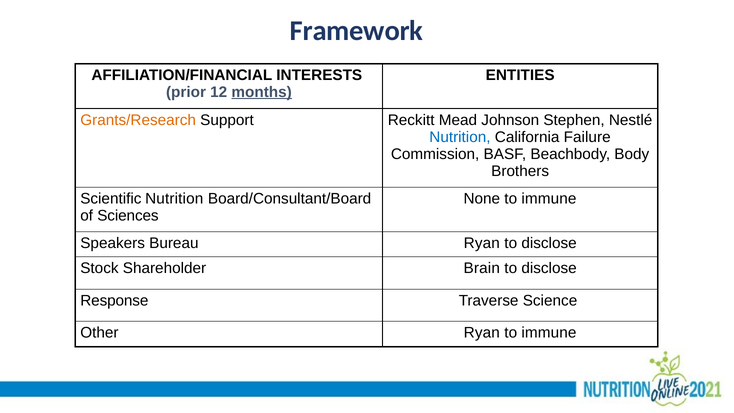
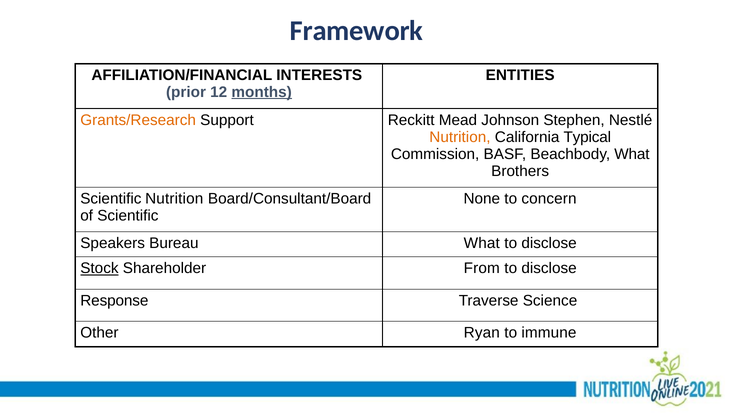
Nutrition colour: blue -> orange (460, 137)
Failure: Failure -> Typical (587, 137)
Beachbody Body: Body -> What (632, 154)
None to immune: immune -> concern (549, 199)
of Sciences: Sciences -> Scientific (128, 216)
Bureau Ryan: Ryan -> What (482, 243)
Stock underline: none -> present (99, 268)
Brain: Brain -> From (482, 268)
